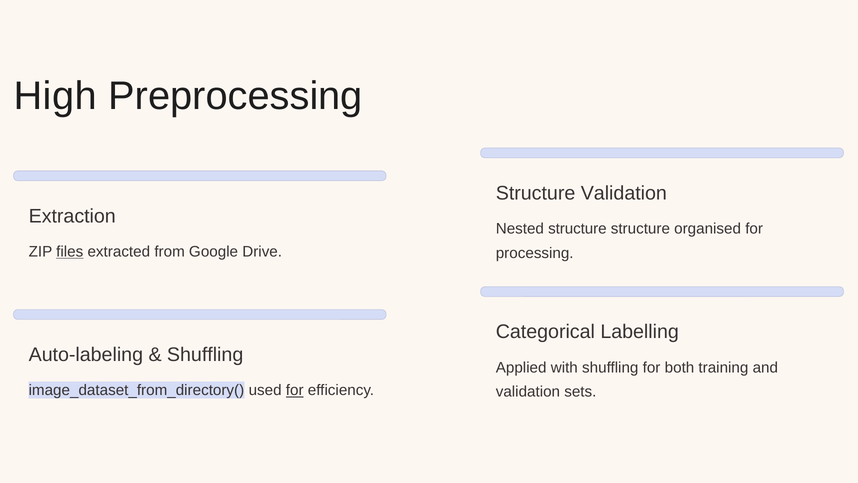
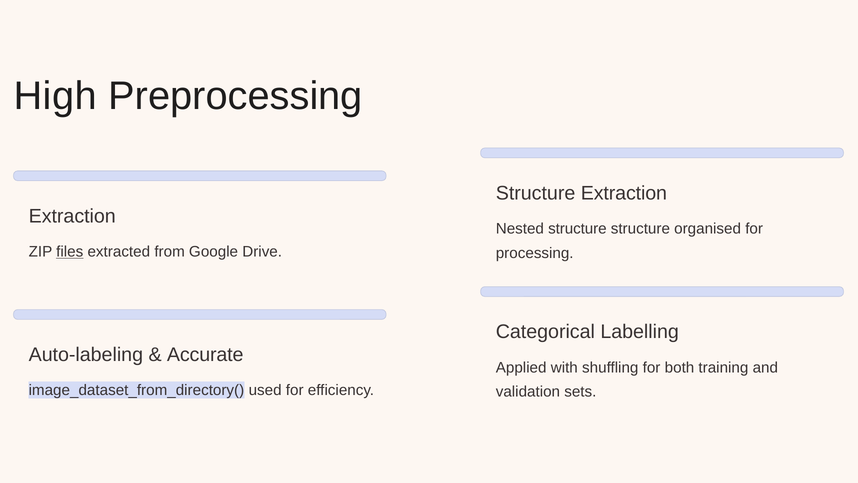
Structure Validation: Validation -> Extraction (624, 193)
Shuffling: Shuffling -> Accurate (205, 354)
for underline: present -> none (295, 390)
